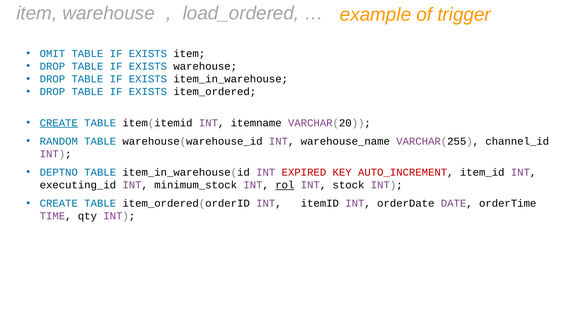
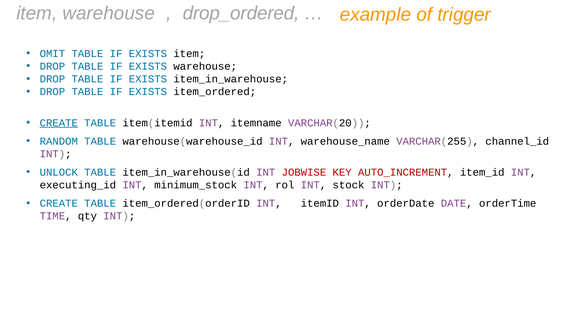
load_ordered: load_ordered -> drop_ordered (241, 13)
DEPTNO: DEPTNO -> UNLOCK (59, 173)
EXPIRED: EXPIRED -> JOBWISE (304, 173)
rol underline: present -> none (285, 185)
